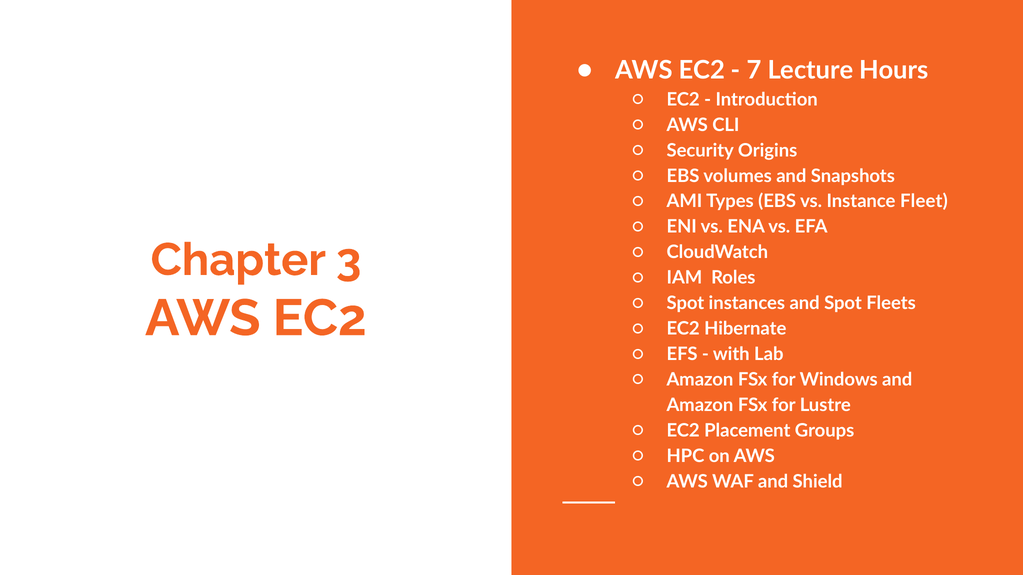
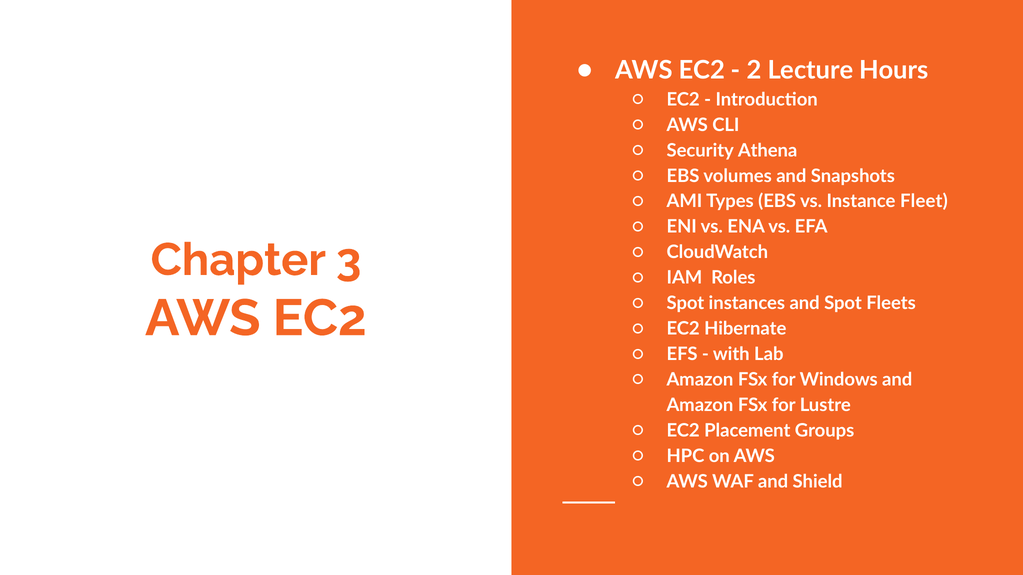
7: 7 -> 2 (754, 70)
Origins: Origins -> Athena (768, 151)
